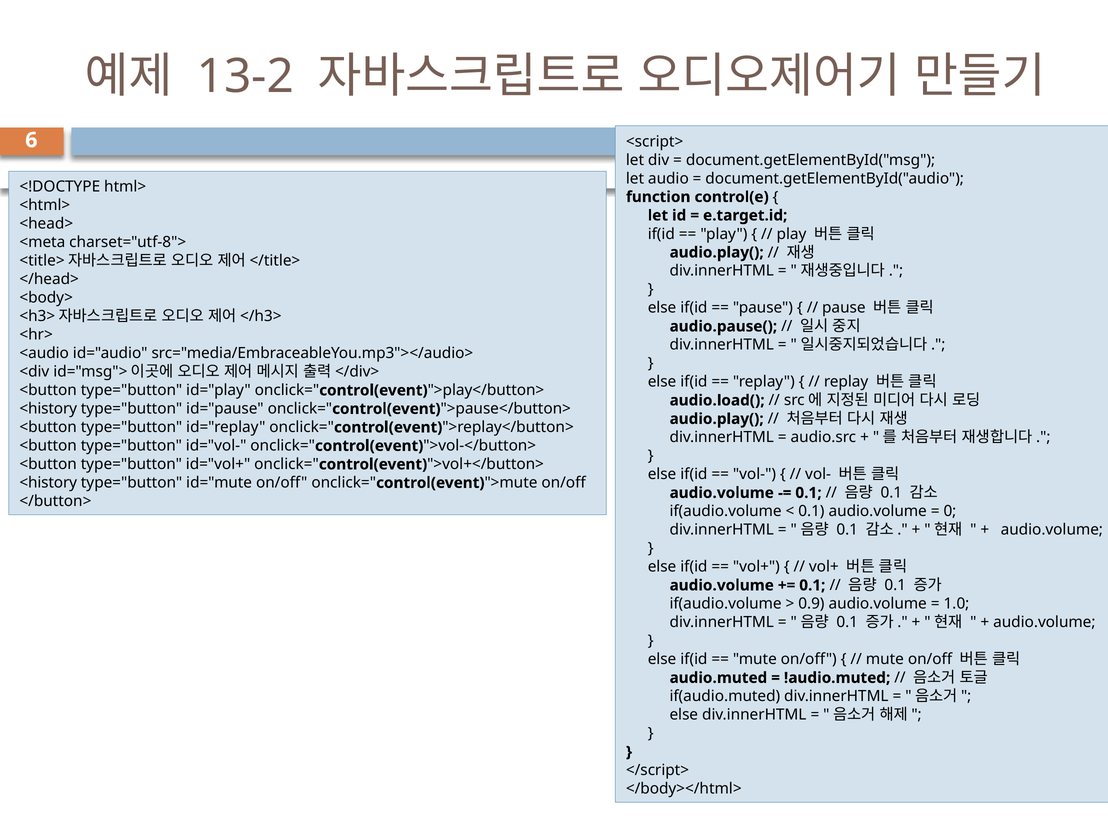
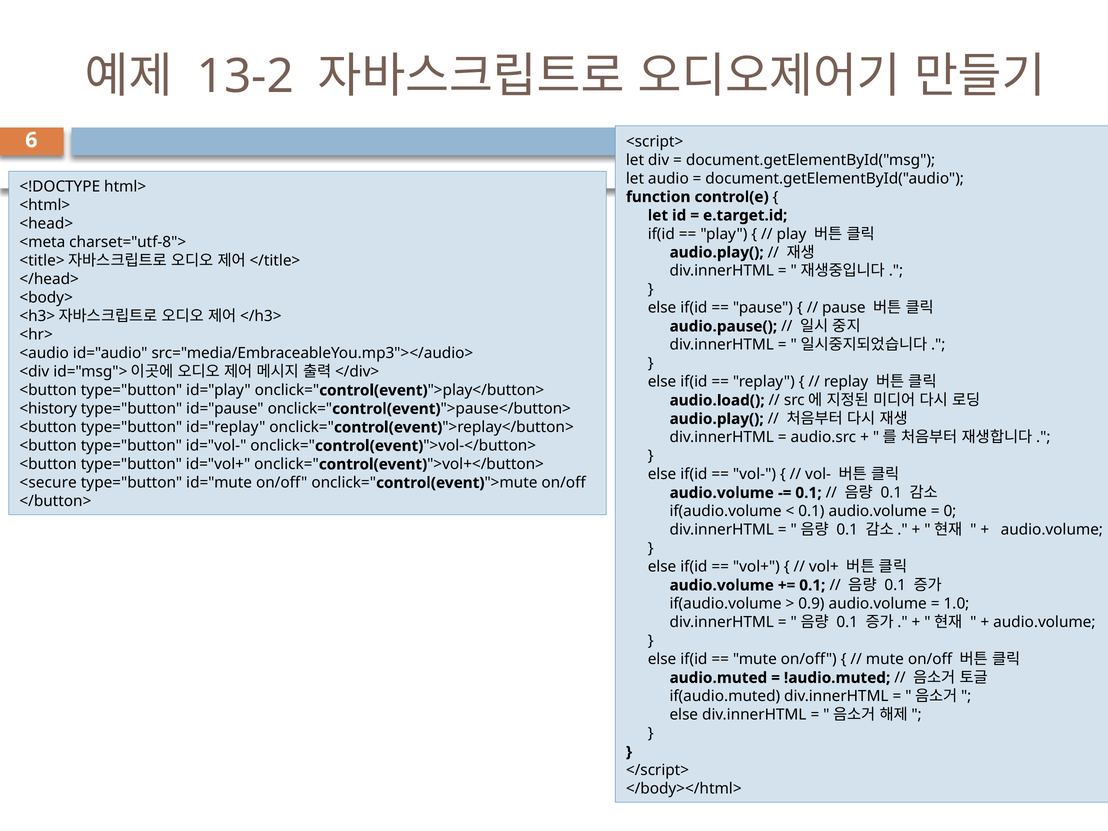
<history: <history -> <secure (48, 483)
